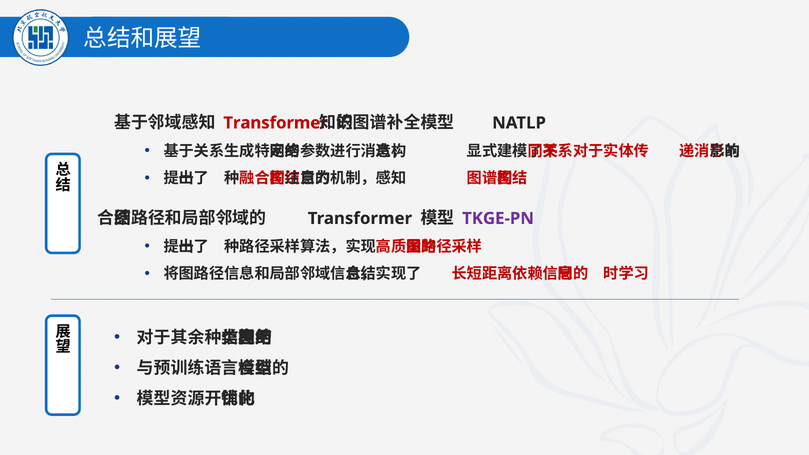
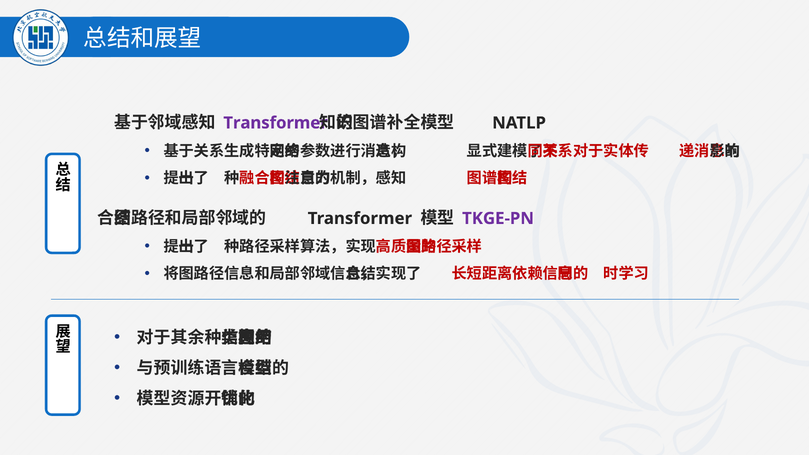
Transformer colour: red -> purple (276, 123)
